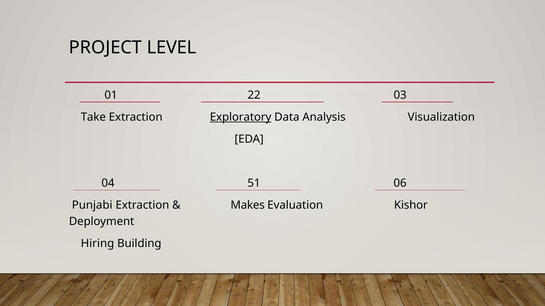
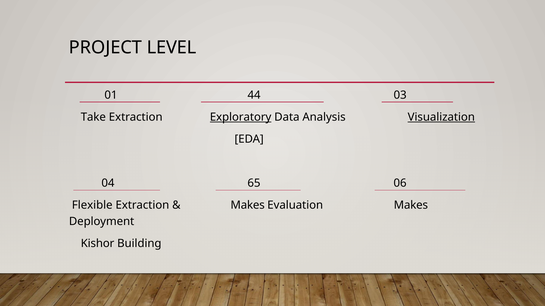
22: 22 -> 44 (254, 95)
Visualization underline: none -> present (441, 117)
51: 51 -> 65 (254, 183)
Punjabi: Punjabi -> Flexible (92, 205)
Evaluation Kishor: Kishor -> Makes (411, 205)
Hiring: Hiring -> Kishor (98, 244)
